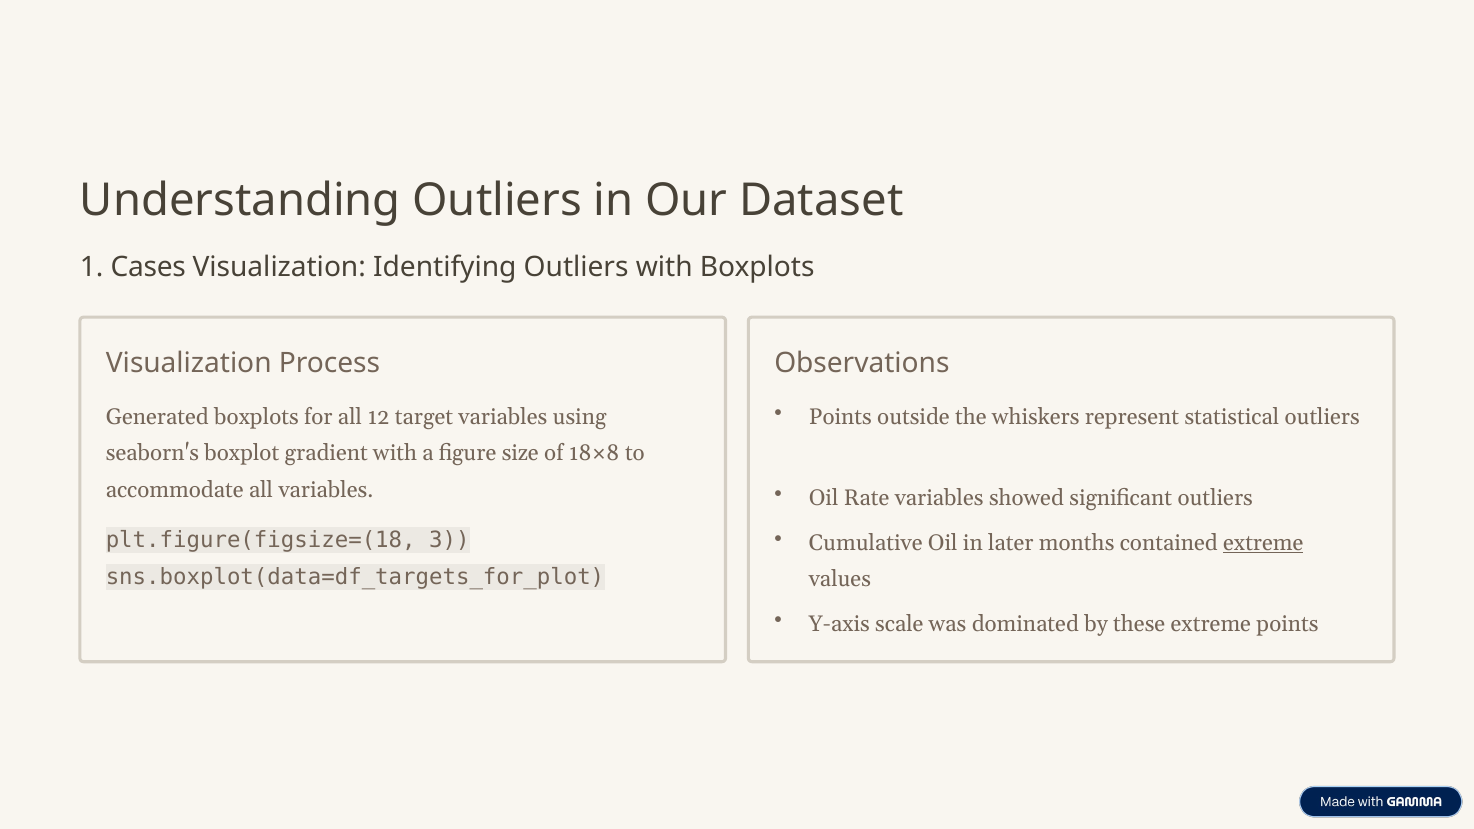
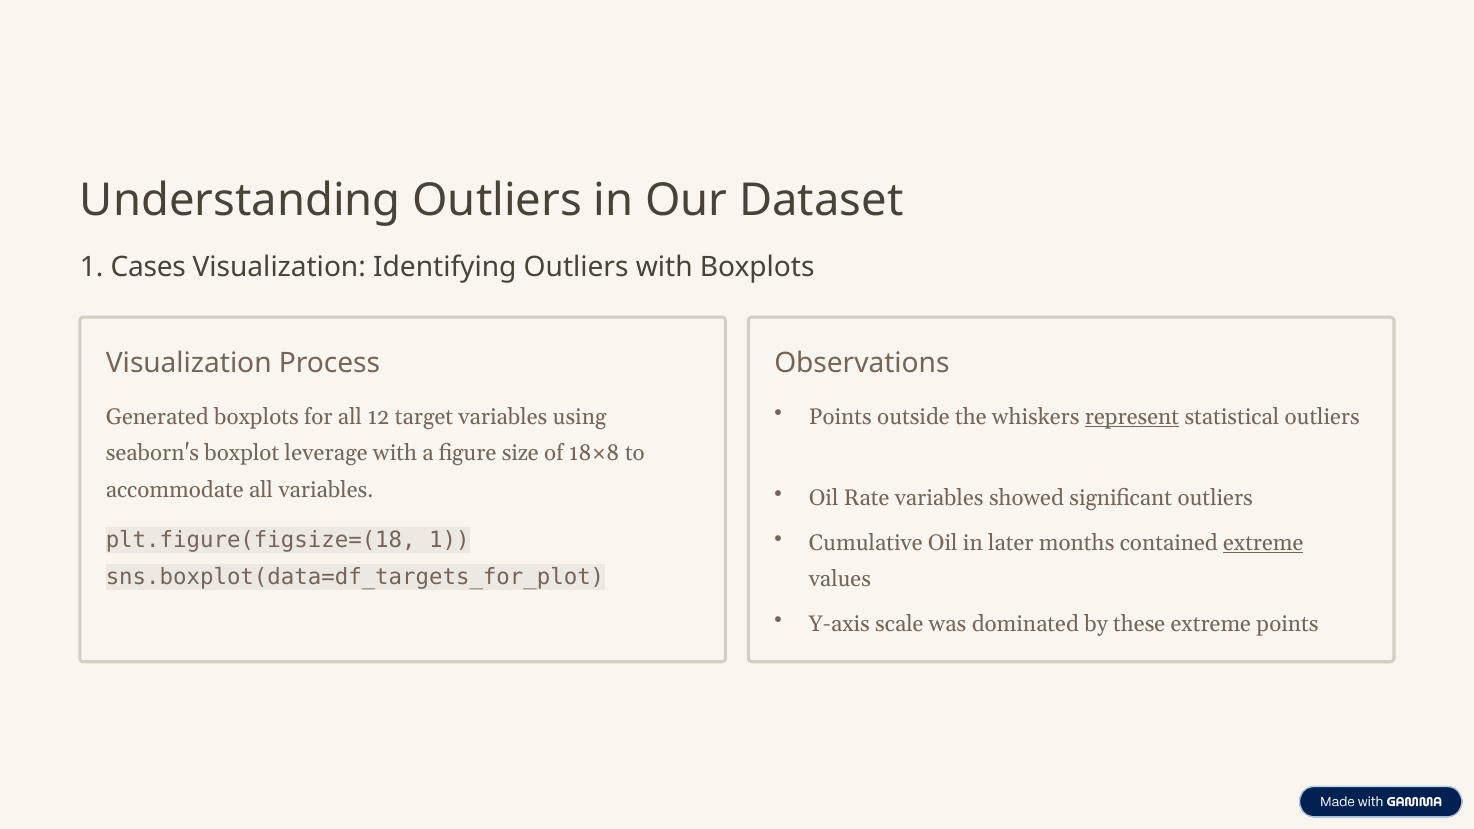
represent underline: none -> present (1132, 417)
gradient: gradient -> leverage (326, 454)
plt.figure(figsize=(18 3: 3 -> 1 (449, 541)
